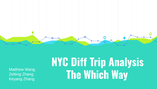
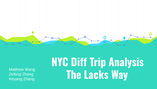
Which: Which -> Lacks (96, 75)
